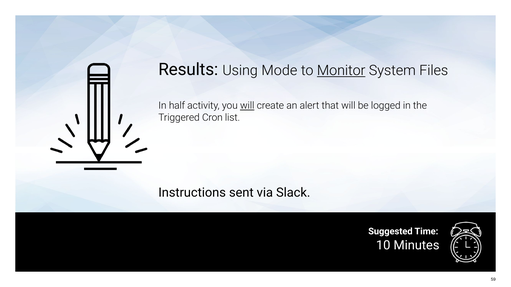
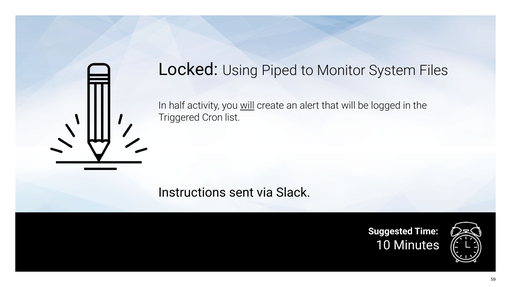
Results: Results -> Locked (188, 70)
Mode: Mode -> Piped (279, 71)
Monitor underline: present -> none (341, 71)
